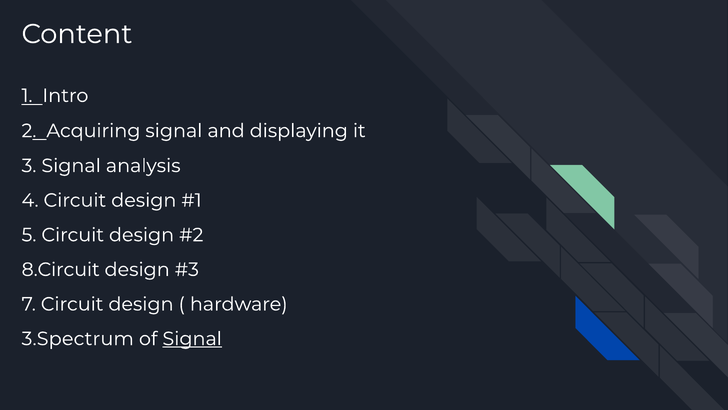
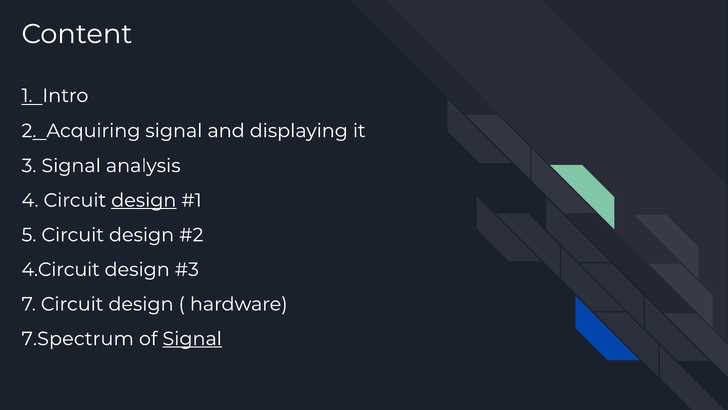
design underline: none -> present (144, 200)
8.Circuit: 8.Circuit -> 4.Circuit (61, 269)
3.Spectrum: 3.Spectrum -> 7.Spectrum (78, 338)
